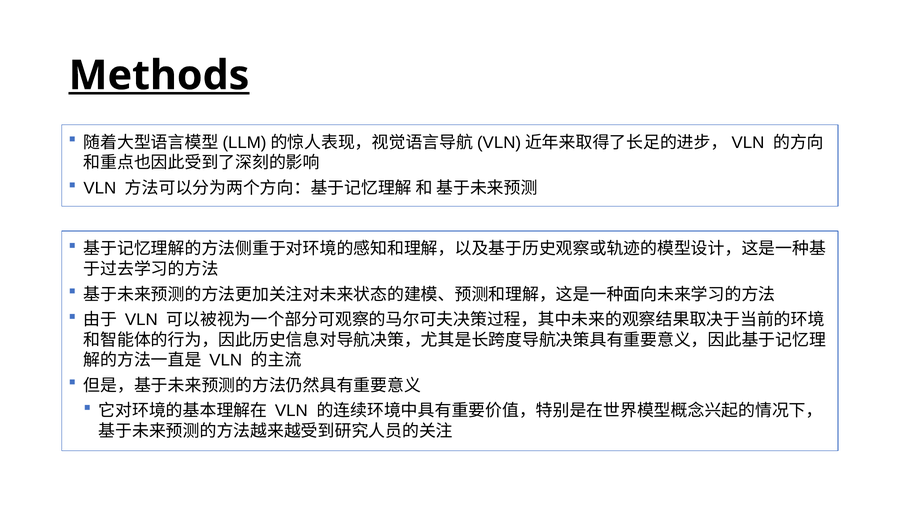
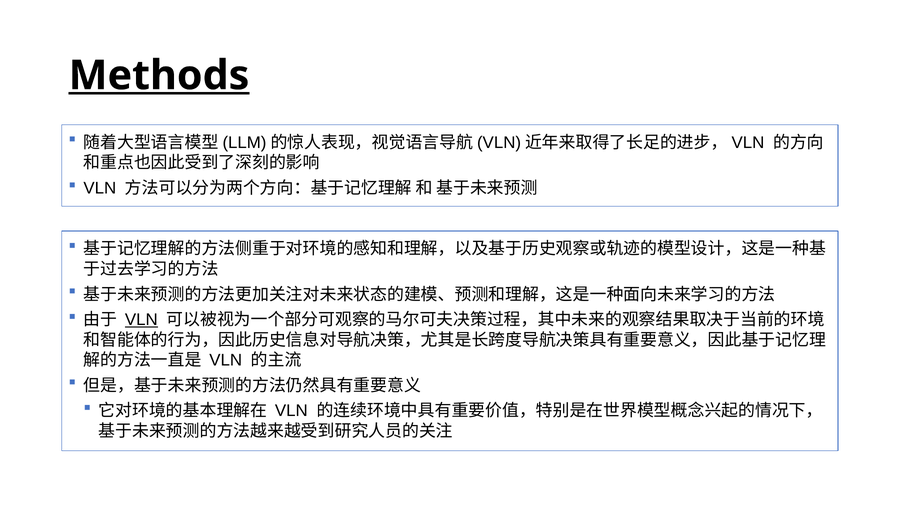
VLN underline: none -> present (141, 320)
